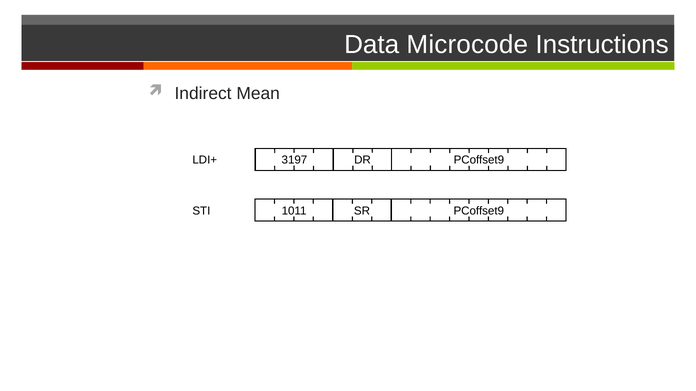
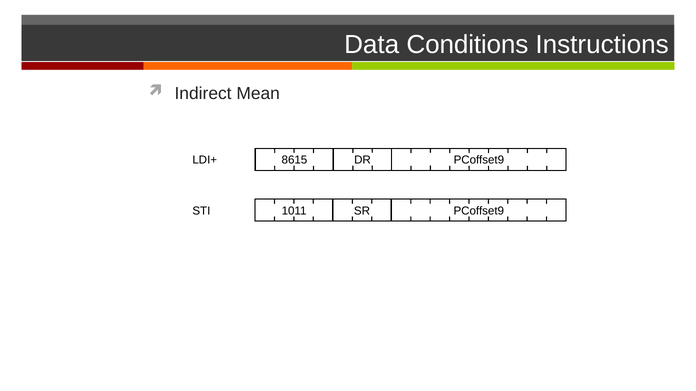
Microcode: Microcode -> Conditions (467, 45)
3197: 3197 -> 8615 (294, 160)
